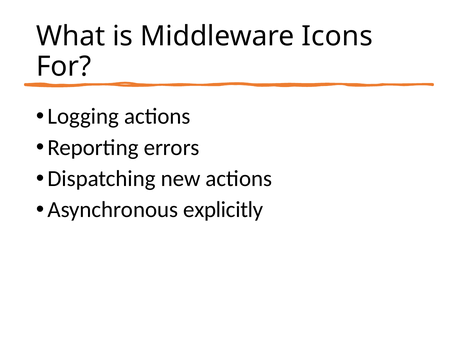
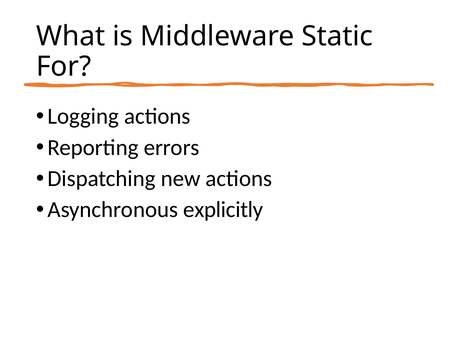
Icons: Icons -> Static (337, 36)
